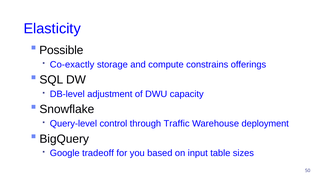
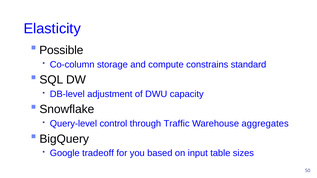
Co-exactly: Co-exactly -> Co-column (72, 65)
offerings: offerings -> standard (249, 65)
deployment: deployment -> aggregates (265, 124)
